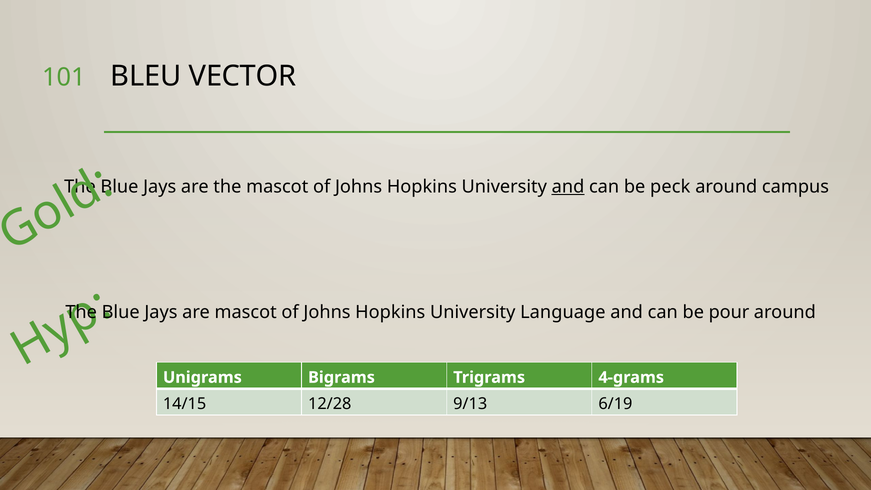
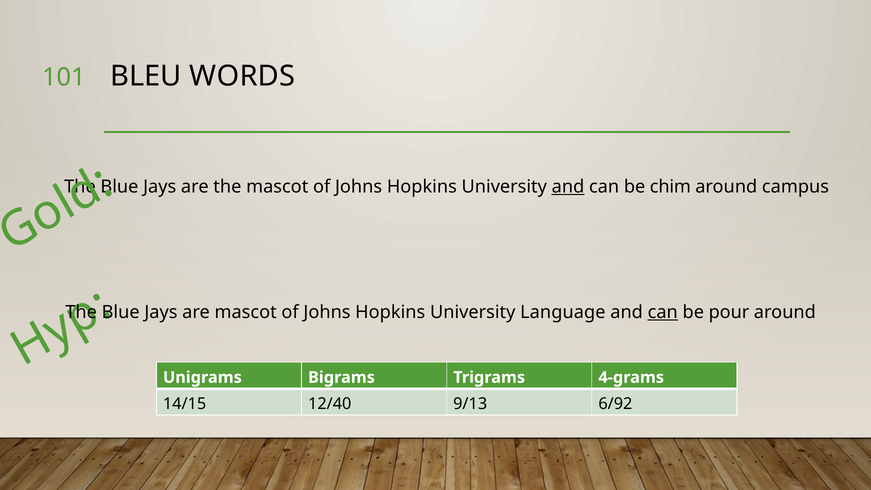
VECTOR: VECTOR -> WORDS (242, 76)
peck: peck -> chim (670, 187)
can underline: none -> present (663, 312)
12/28: 12/28 -> 12/40 (330, 404)
6/19: 6/19 -> 6/92 (615, 404)
